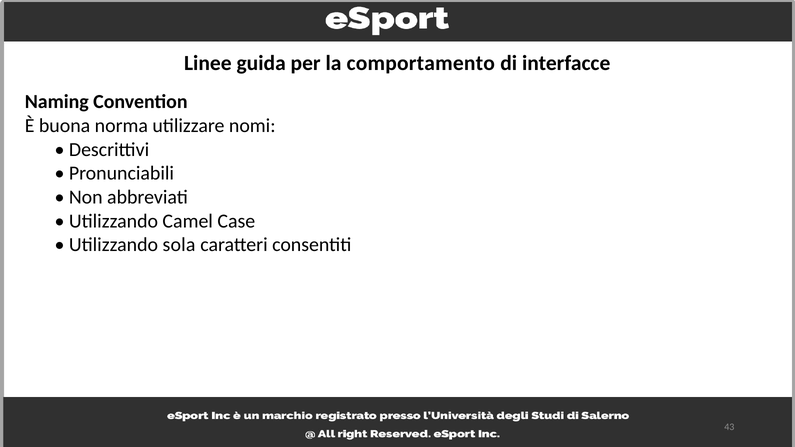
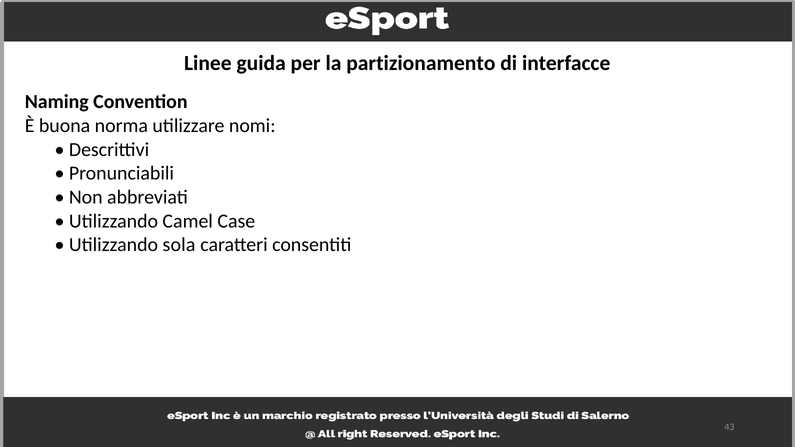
comportamento: comportamento -> partizionamento (421, 63)
